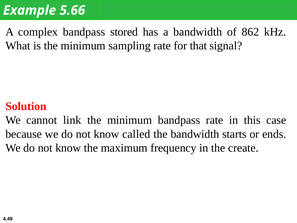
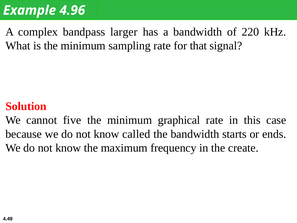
5.66: 5.66 -> 4.96 (72, 10)
stored: stored -> larger (124, 32)
862: 862 -> 220 (250, 32)
link: link -> five (72, 120)
minimum bandpass: bandpass -> graphical (179, 120)
